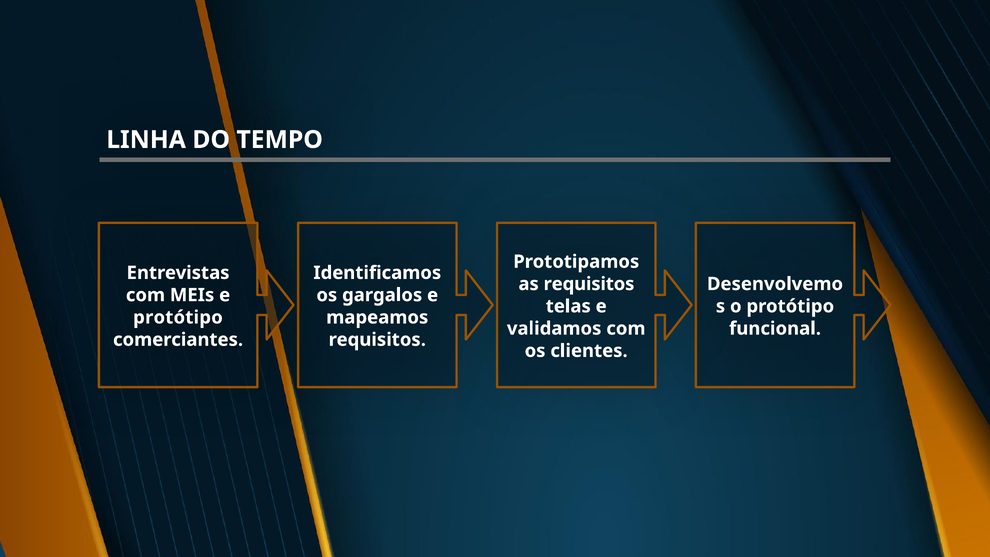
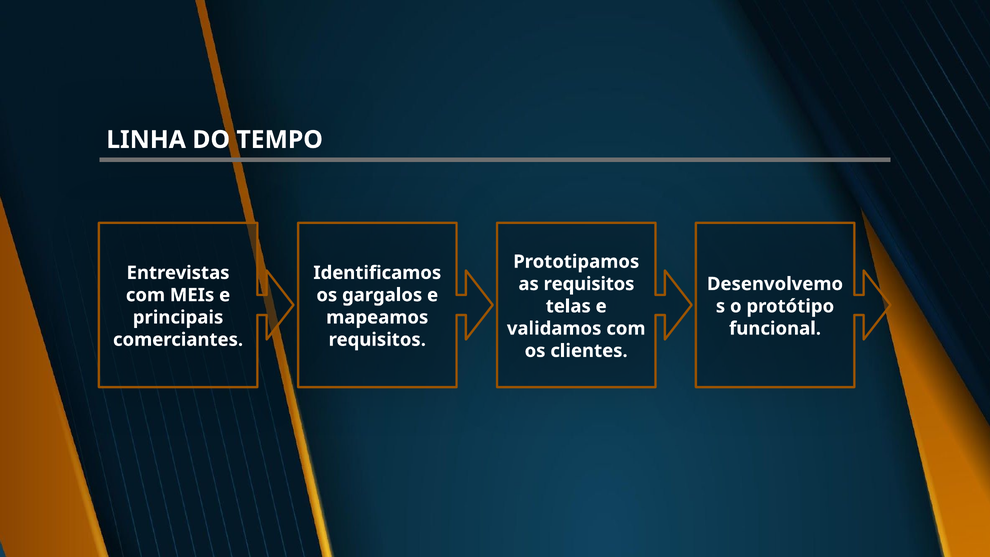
protótipo: protótipo -> principais (178, 317)
